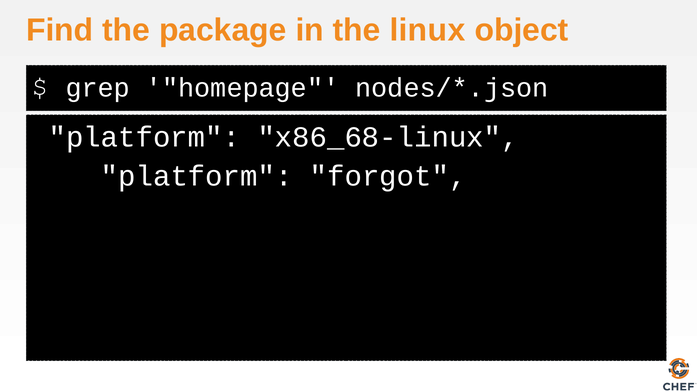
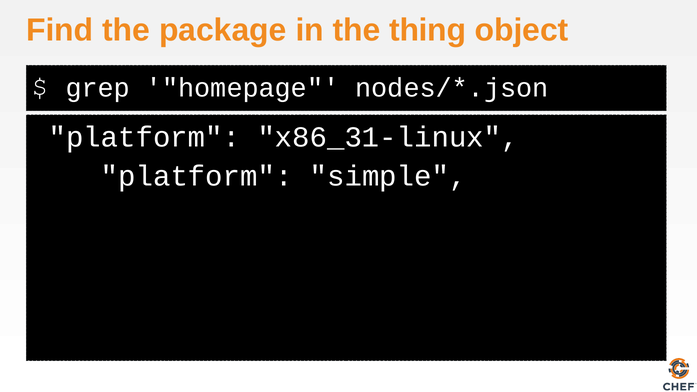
linux: linux -> thing (428, 30)
x86_68-linux: x86_68-linux -> x86_31-linux (388, 137)
forgot: forgot -> simple (388, 176)
